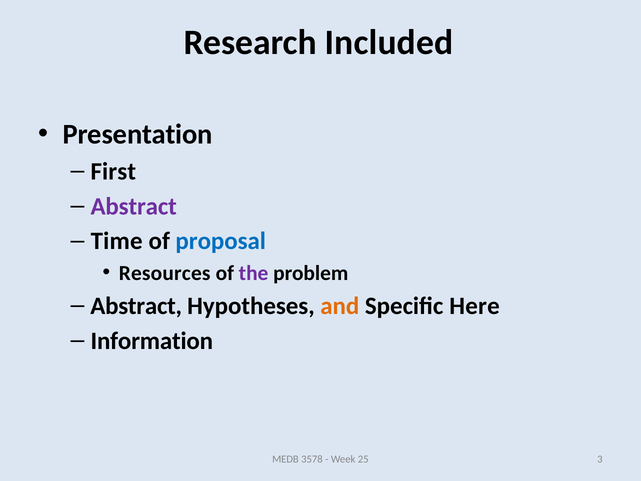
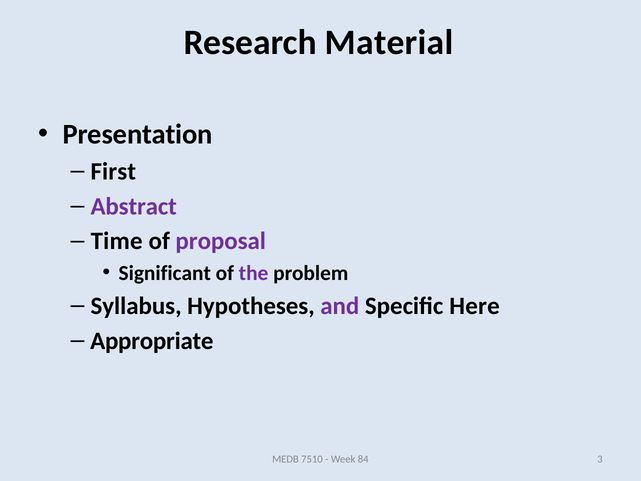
Included: Included -> Material (389, 43)
proposal colour: blue -> purple (221, 241)
Resources: Resources -> Significant (165, 273)
Abstract: Abstract -> Syllabus (136, 306)
and colour: orange -> purple (340, 306)
Information: Information -> Appropriate (152, 341)
3578: 3578 -> 7510 (312, 459)
25: 25 -> 84 (363, 459)
